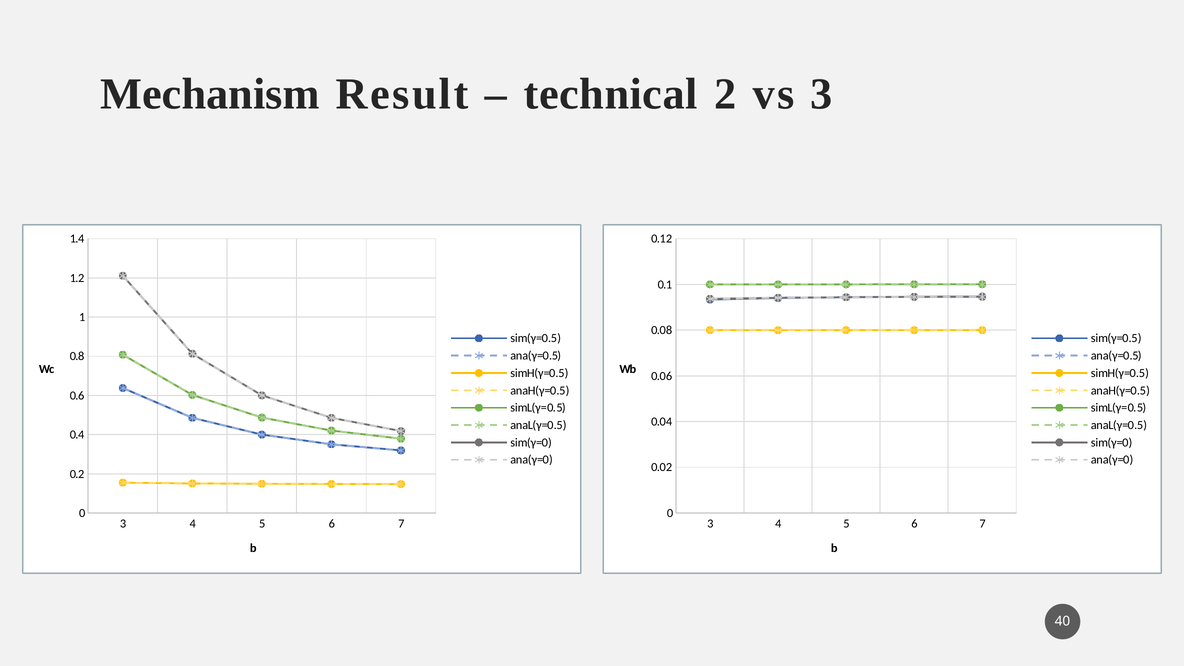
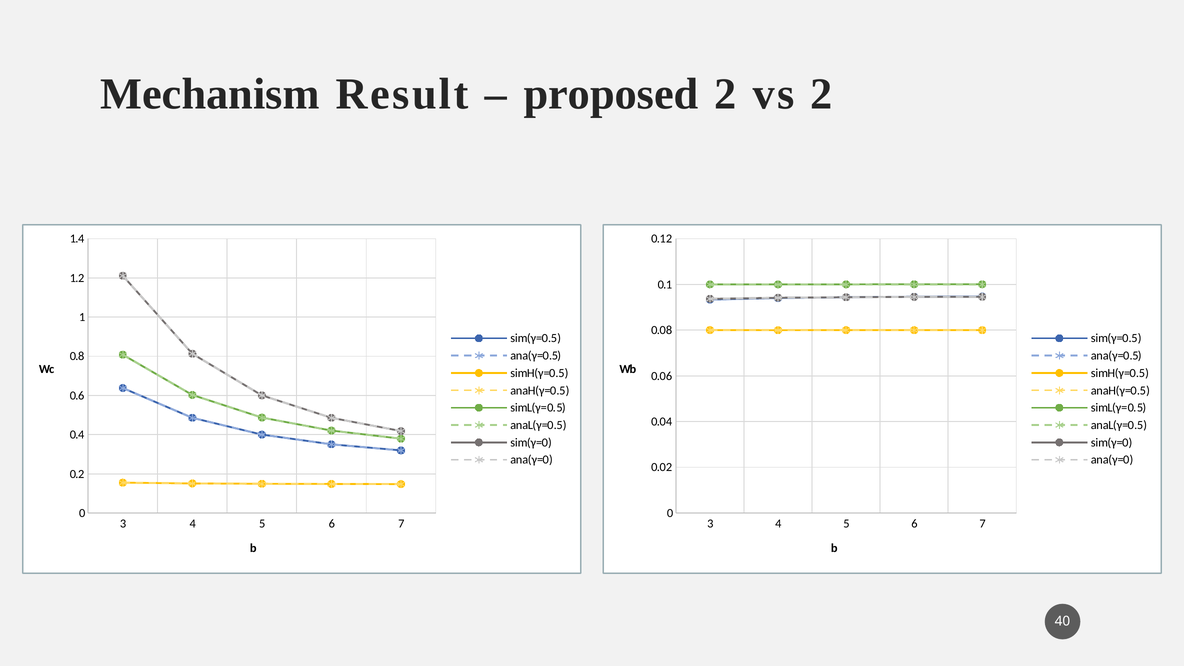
technical: technical -> proposed (611, 94)
vs 3: 3 -> 2 (822, 94)
